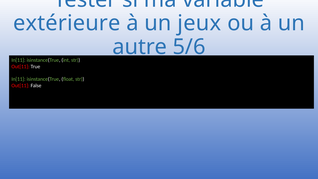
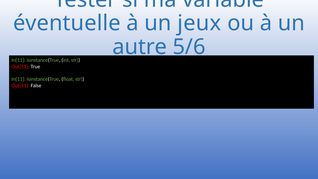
extérieure: extérieure -> éventuelle (67, 23)
